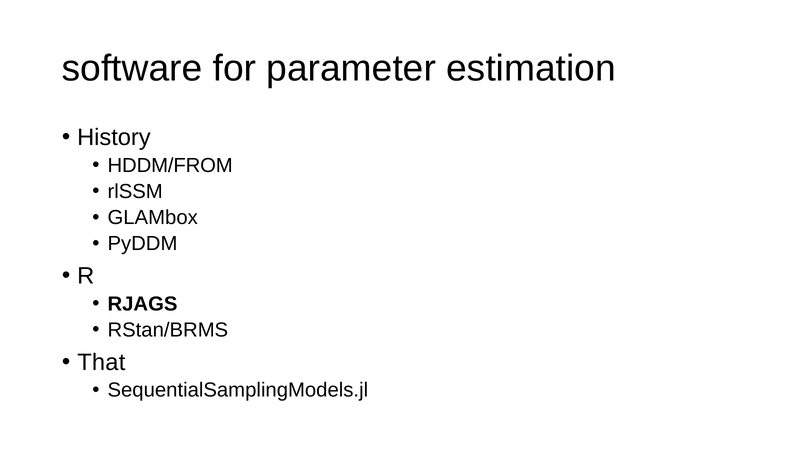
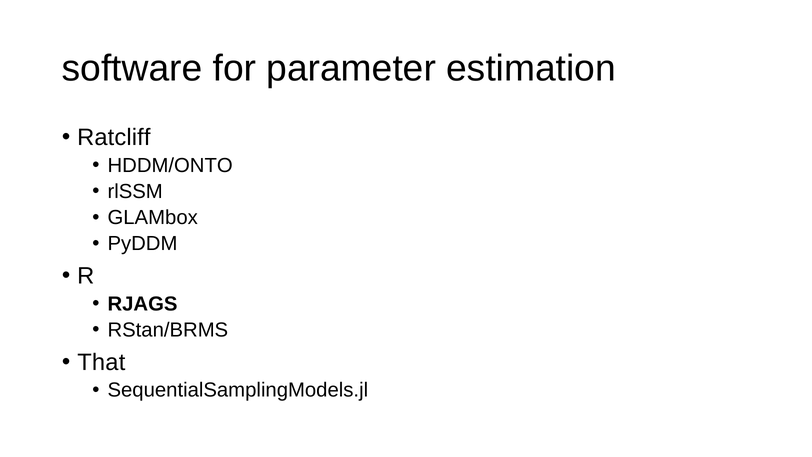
History: History -> Ratcliff (114, 137)
HDDM/FROM: HDDM/FROM -> HDDM/ONTO (170, 165)
